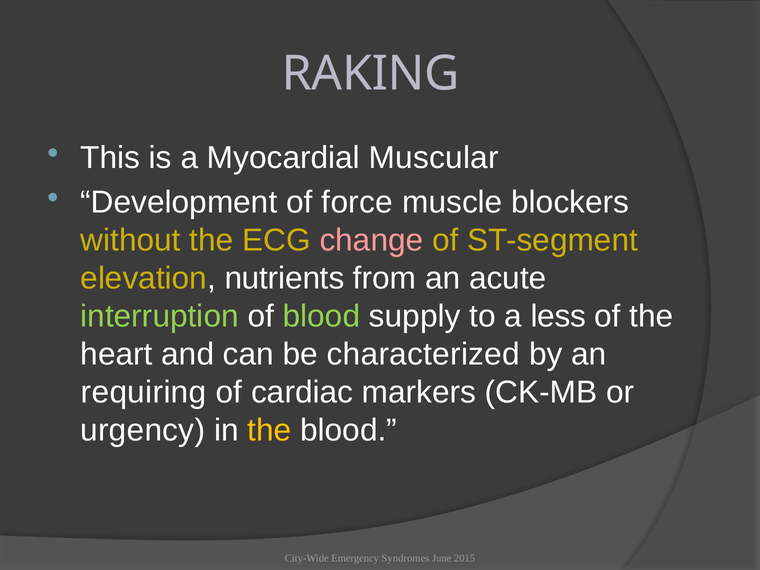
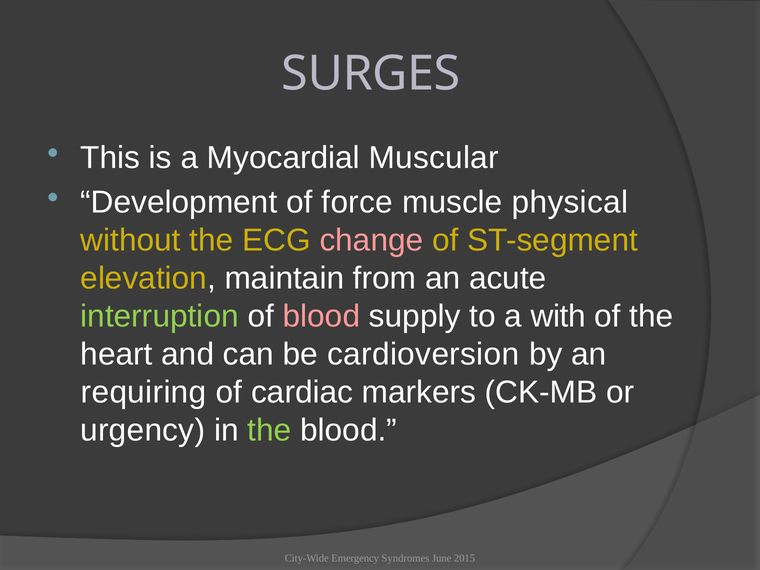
RAKING: RAKING -> SURGES (371, 74)
blockers: blockers -> physical (570, 202)
nutrients: nutrients -> maintain (284, 278)
blood colour: light green -> pink (321, 316)
less: less -> with (558, 316)
characterized: characterized -> cardioversion (423, 354)
the colour: yellow -> light green (269, 430)
